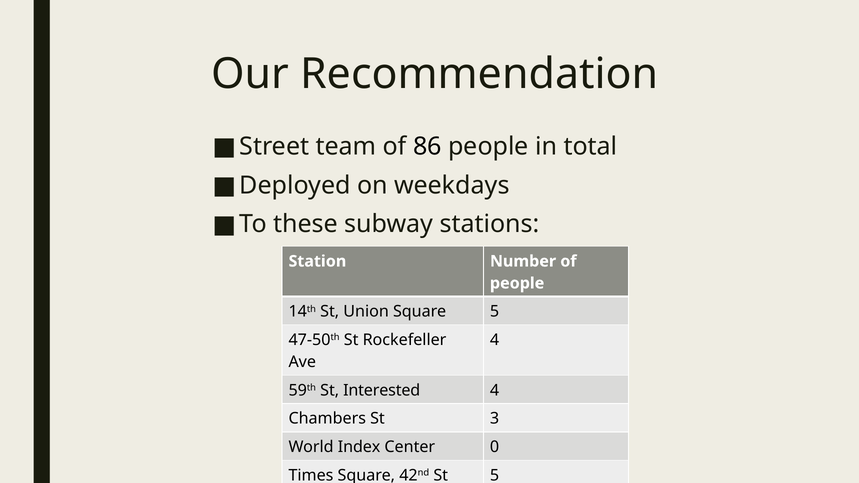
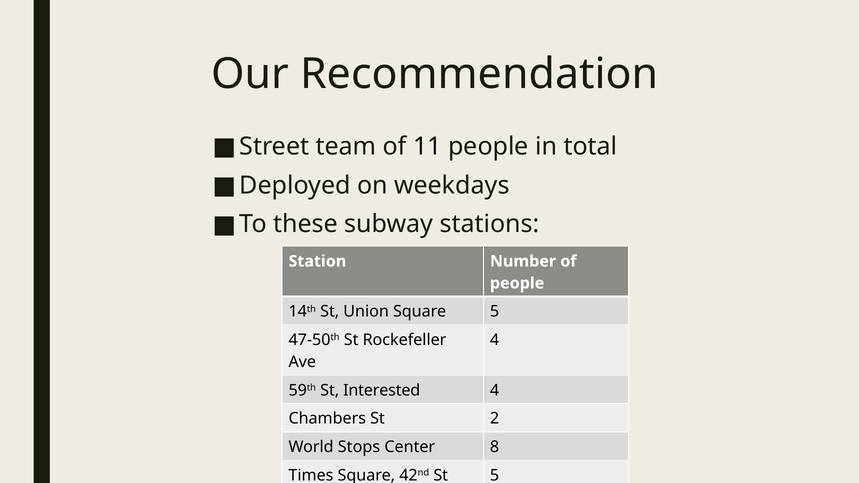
86: 86 -> 11 (427, 146)
St 3: 3 -> 2 (495, 419)
Index: Index -> Stops (359, 447)
0: 0 -> 8 (495, 447)
